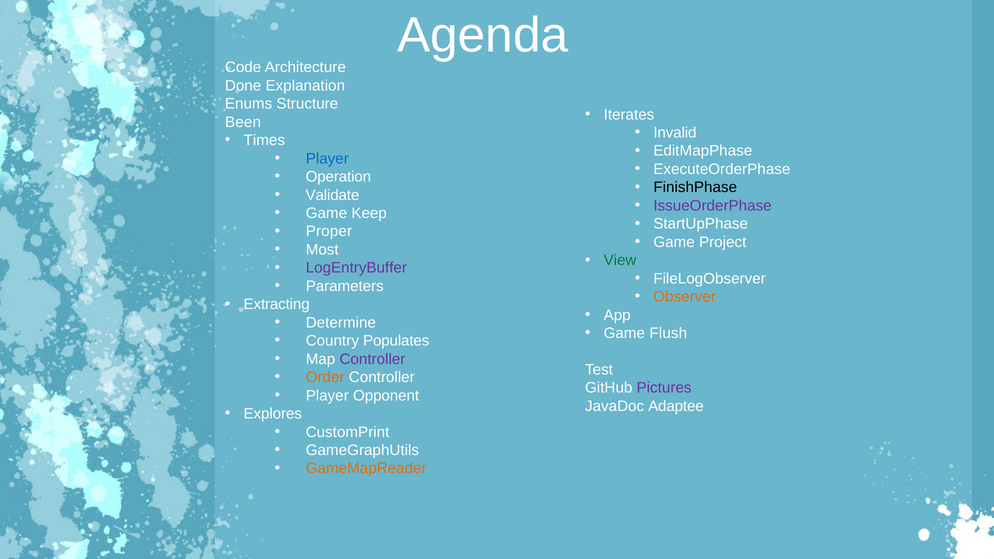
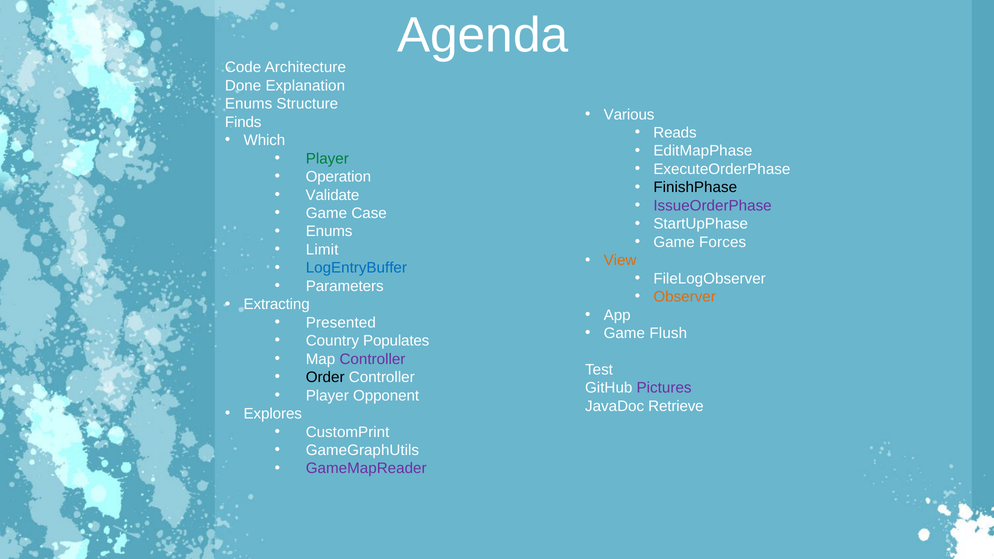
Iterates: Iterates -> Various (629, 115)
Been: Been -> Finds (243, 122)
Invalid: Invalid -> Reads (675, 133)
Times: Times -> Which (264, 140)
Player colour: blue -> green (327, 159)
Keep: Keep -> Case (369, 213)
Proper: Proper -> Enums (329, 232)
Project: Project -> Forces (723, 242)
Most: Most -> Limit (322, 250)
View colour: green -> orange (620, 260)
LogEntryBuffer colour: purple -> blue (356, 268)
Determine: Determine -> Presented (341, 323)
Order colour: orange -> black (325, 377)
Adaptee: Adaptee -> Retrieve (676, 406)
GameMapReader colour: orange -> purple (366, 469)
